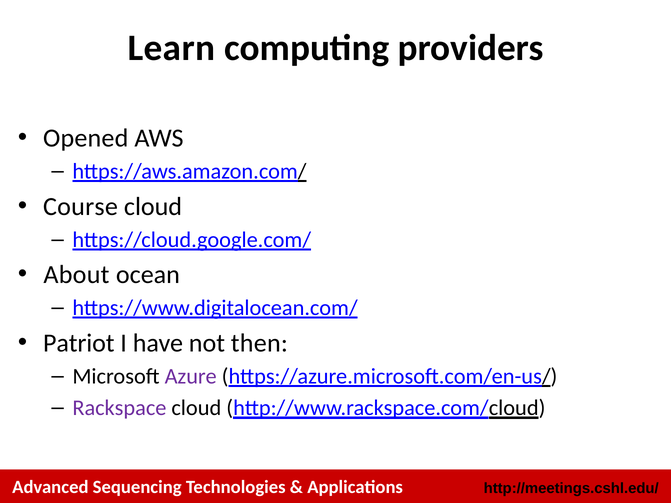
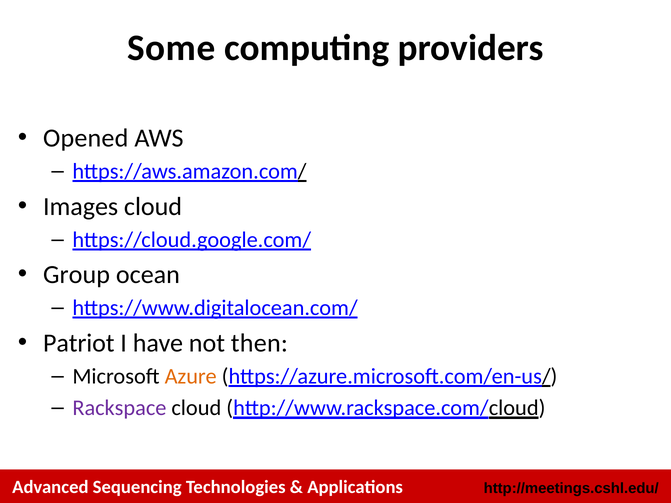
Learn: Learn -> Some (171, 48)
Course: Course -> Images (81, 207)
About: About -> Group (77, 275)
Azure colour: purple -> orange (191, 377)
